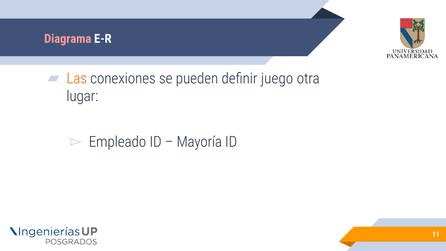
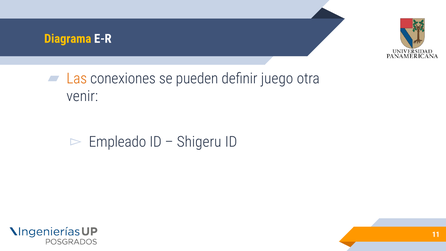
Diagrama colour: pink -> yellow (68, 39)
lugar: lugar -> venir (82, 96)
Mayoría: Mayoría -> Shigeru (199, 142)
